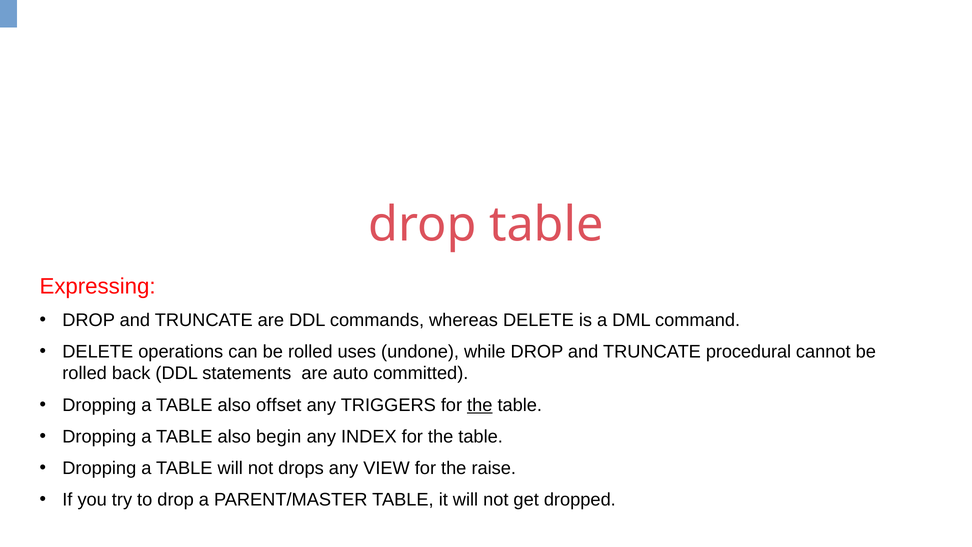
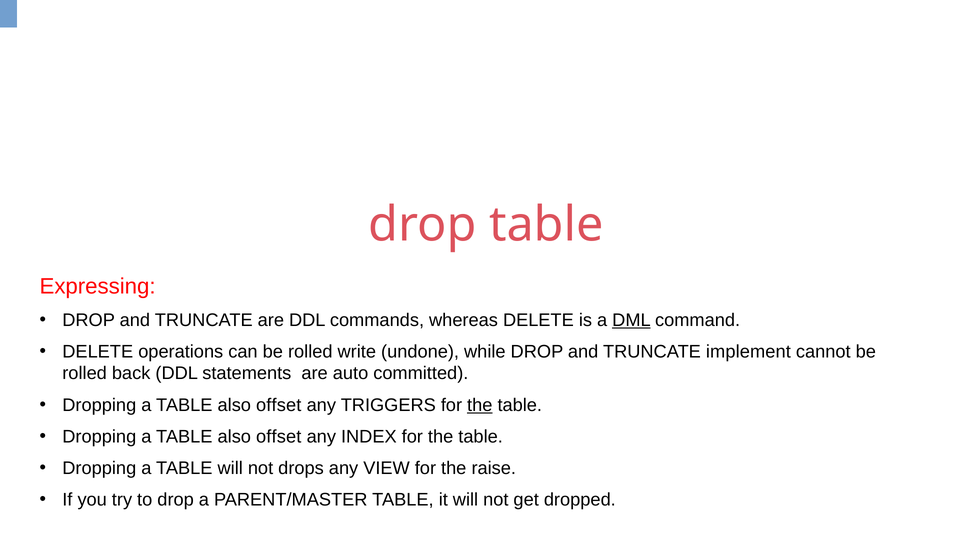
DML underline: none -> present (631, 320)
uses: uses -> write (357, 351)
procedural: procedural -> implement (748, 351)
begin: begin -> offset (279, 436)
